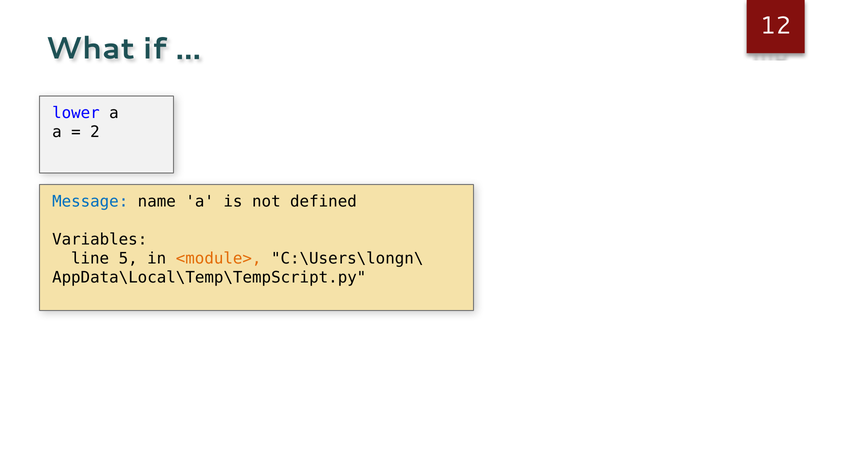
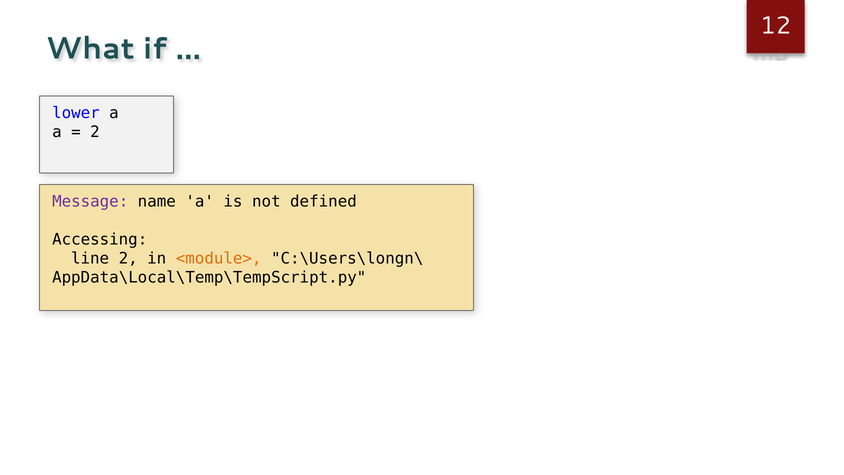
Message colour: blue -> purple (90, 201)
Variables: Variables -> Accessing (100, 239)
line 5: 5 -> 2 (128, 258)
